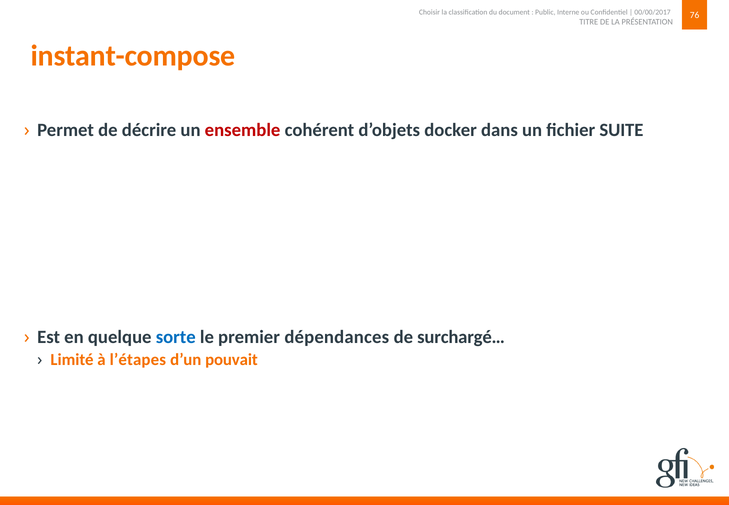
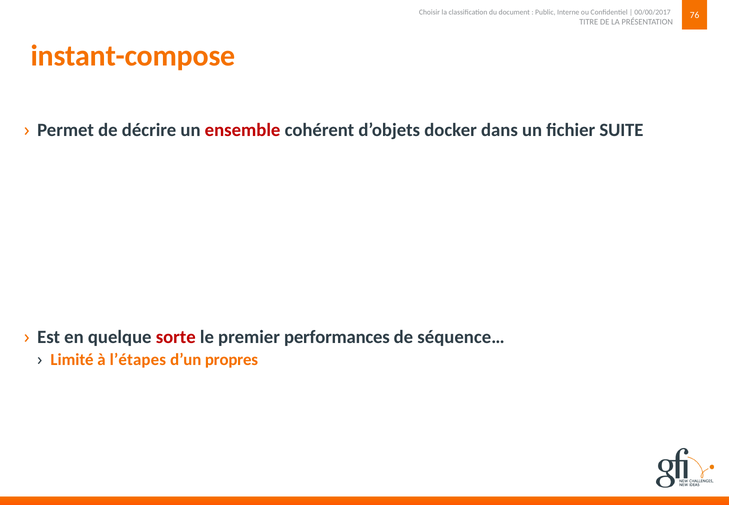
sorte colour: blue -> red (176, 337)
dépendances: dépendances -> performances (337, 337)
surchargé…: surchargé… -> séquence… (461, 337)
pouvait: pouvait -> propres (231, 360)
